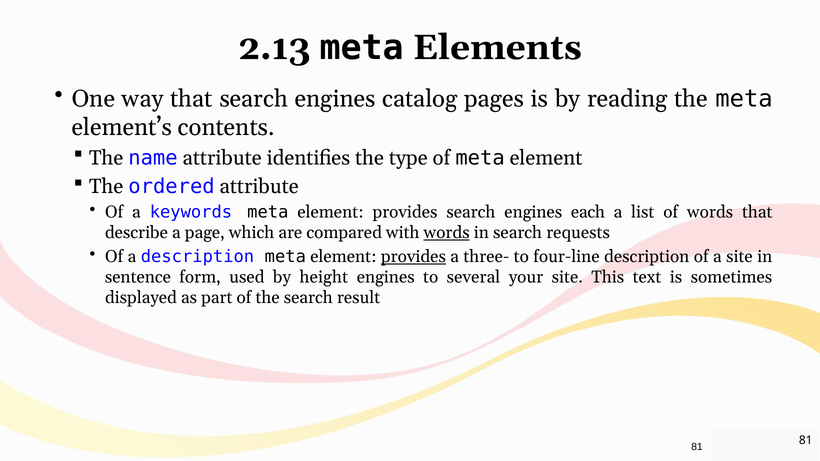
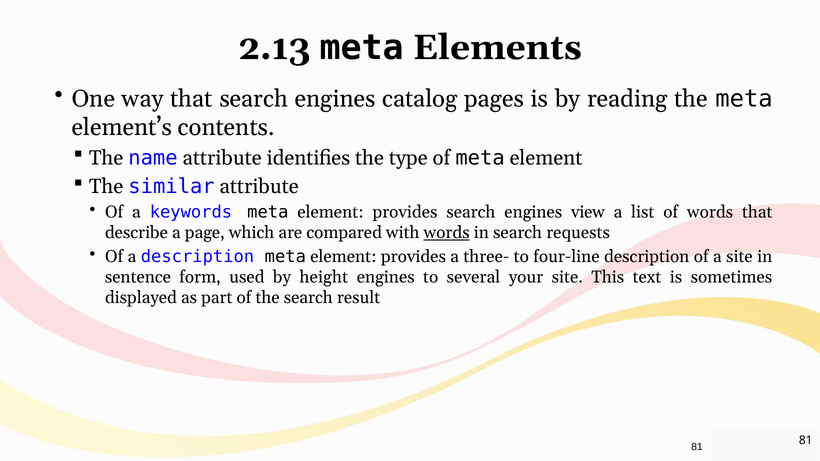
ordered: ordered -> similar (172, 187)
each: each -> view (588, 212)
provides underline: present -> none (413, 257)
